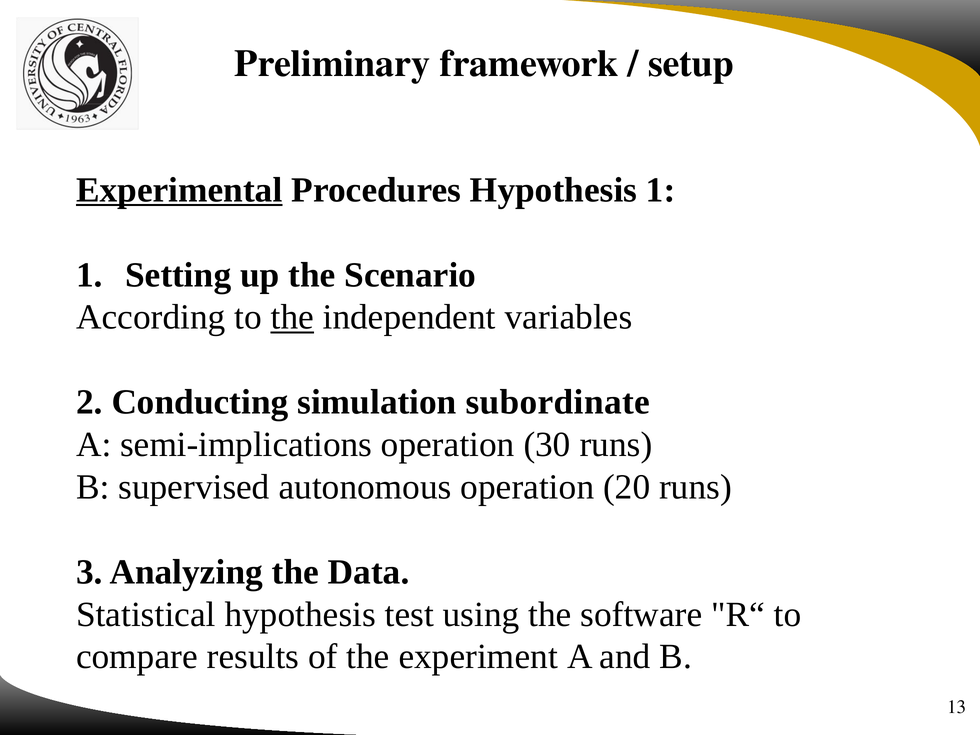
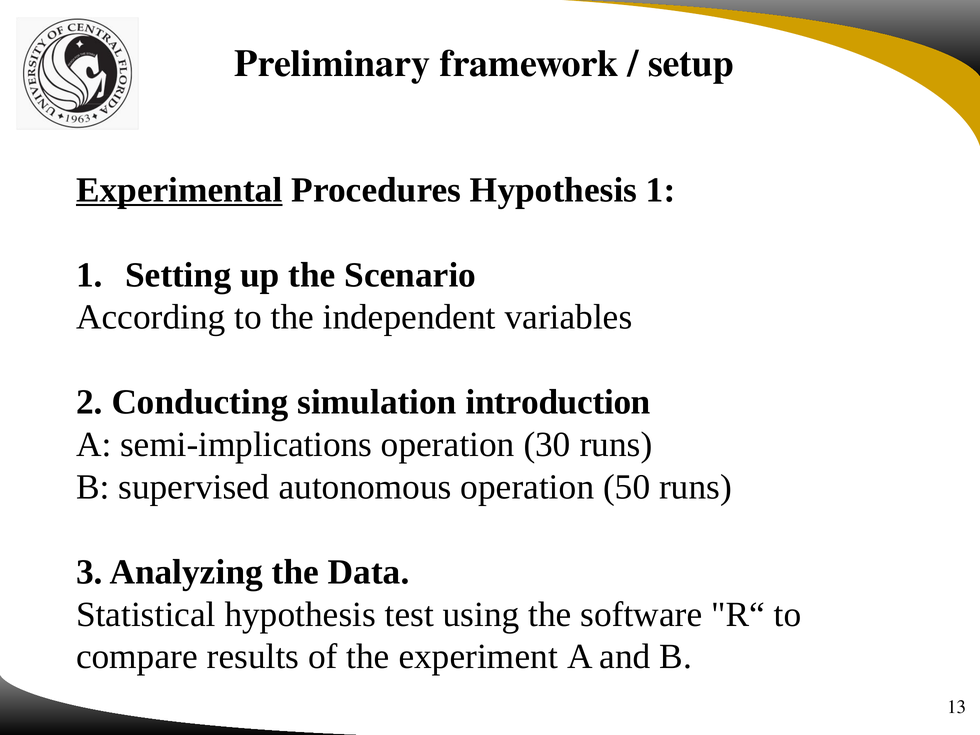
the underline: present -> none (292, 317)
subordinate: subordinate -> introduction (558, 402)
20: 20 -> 50 (627, 487)
